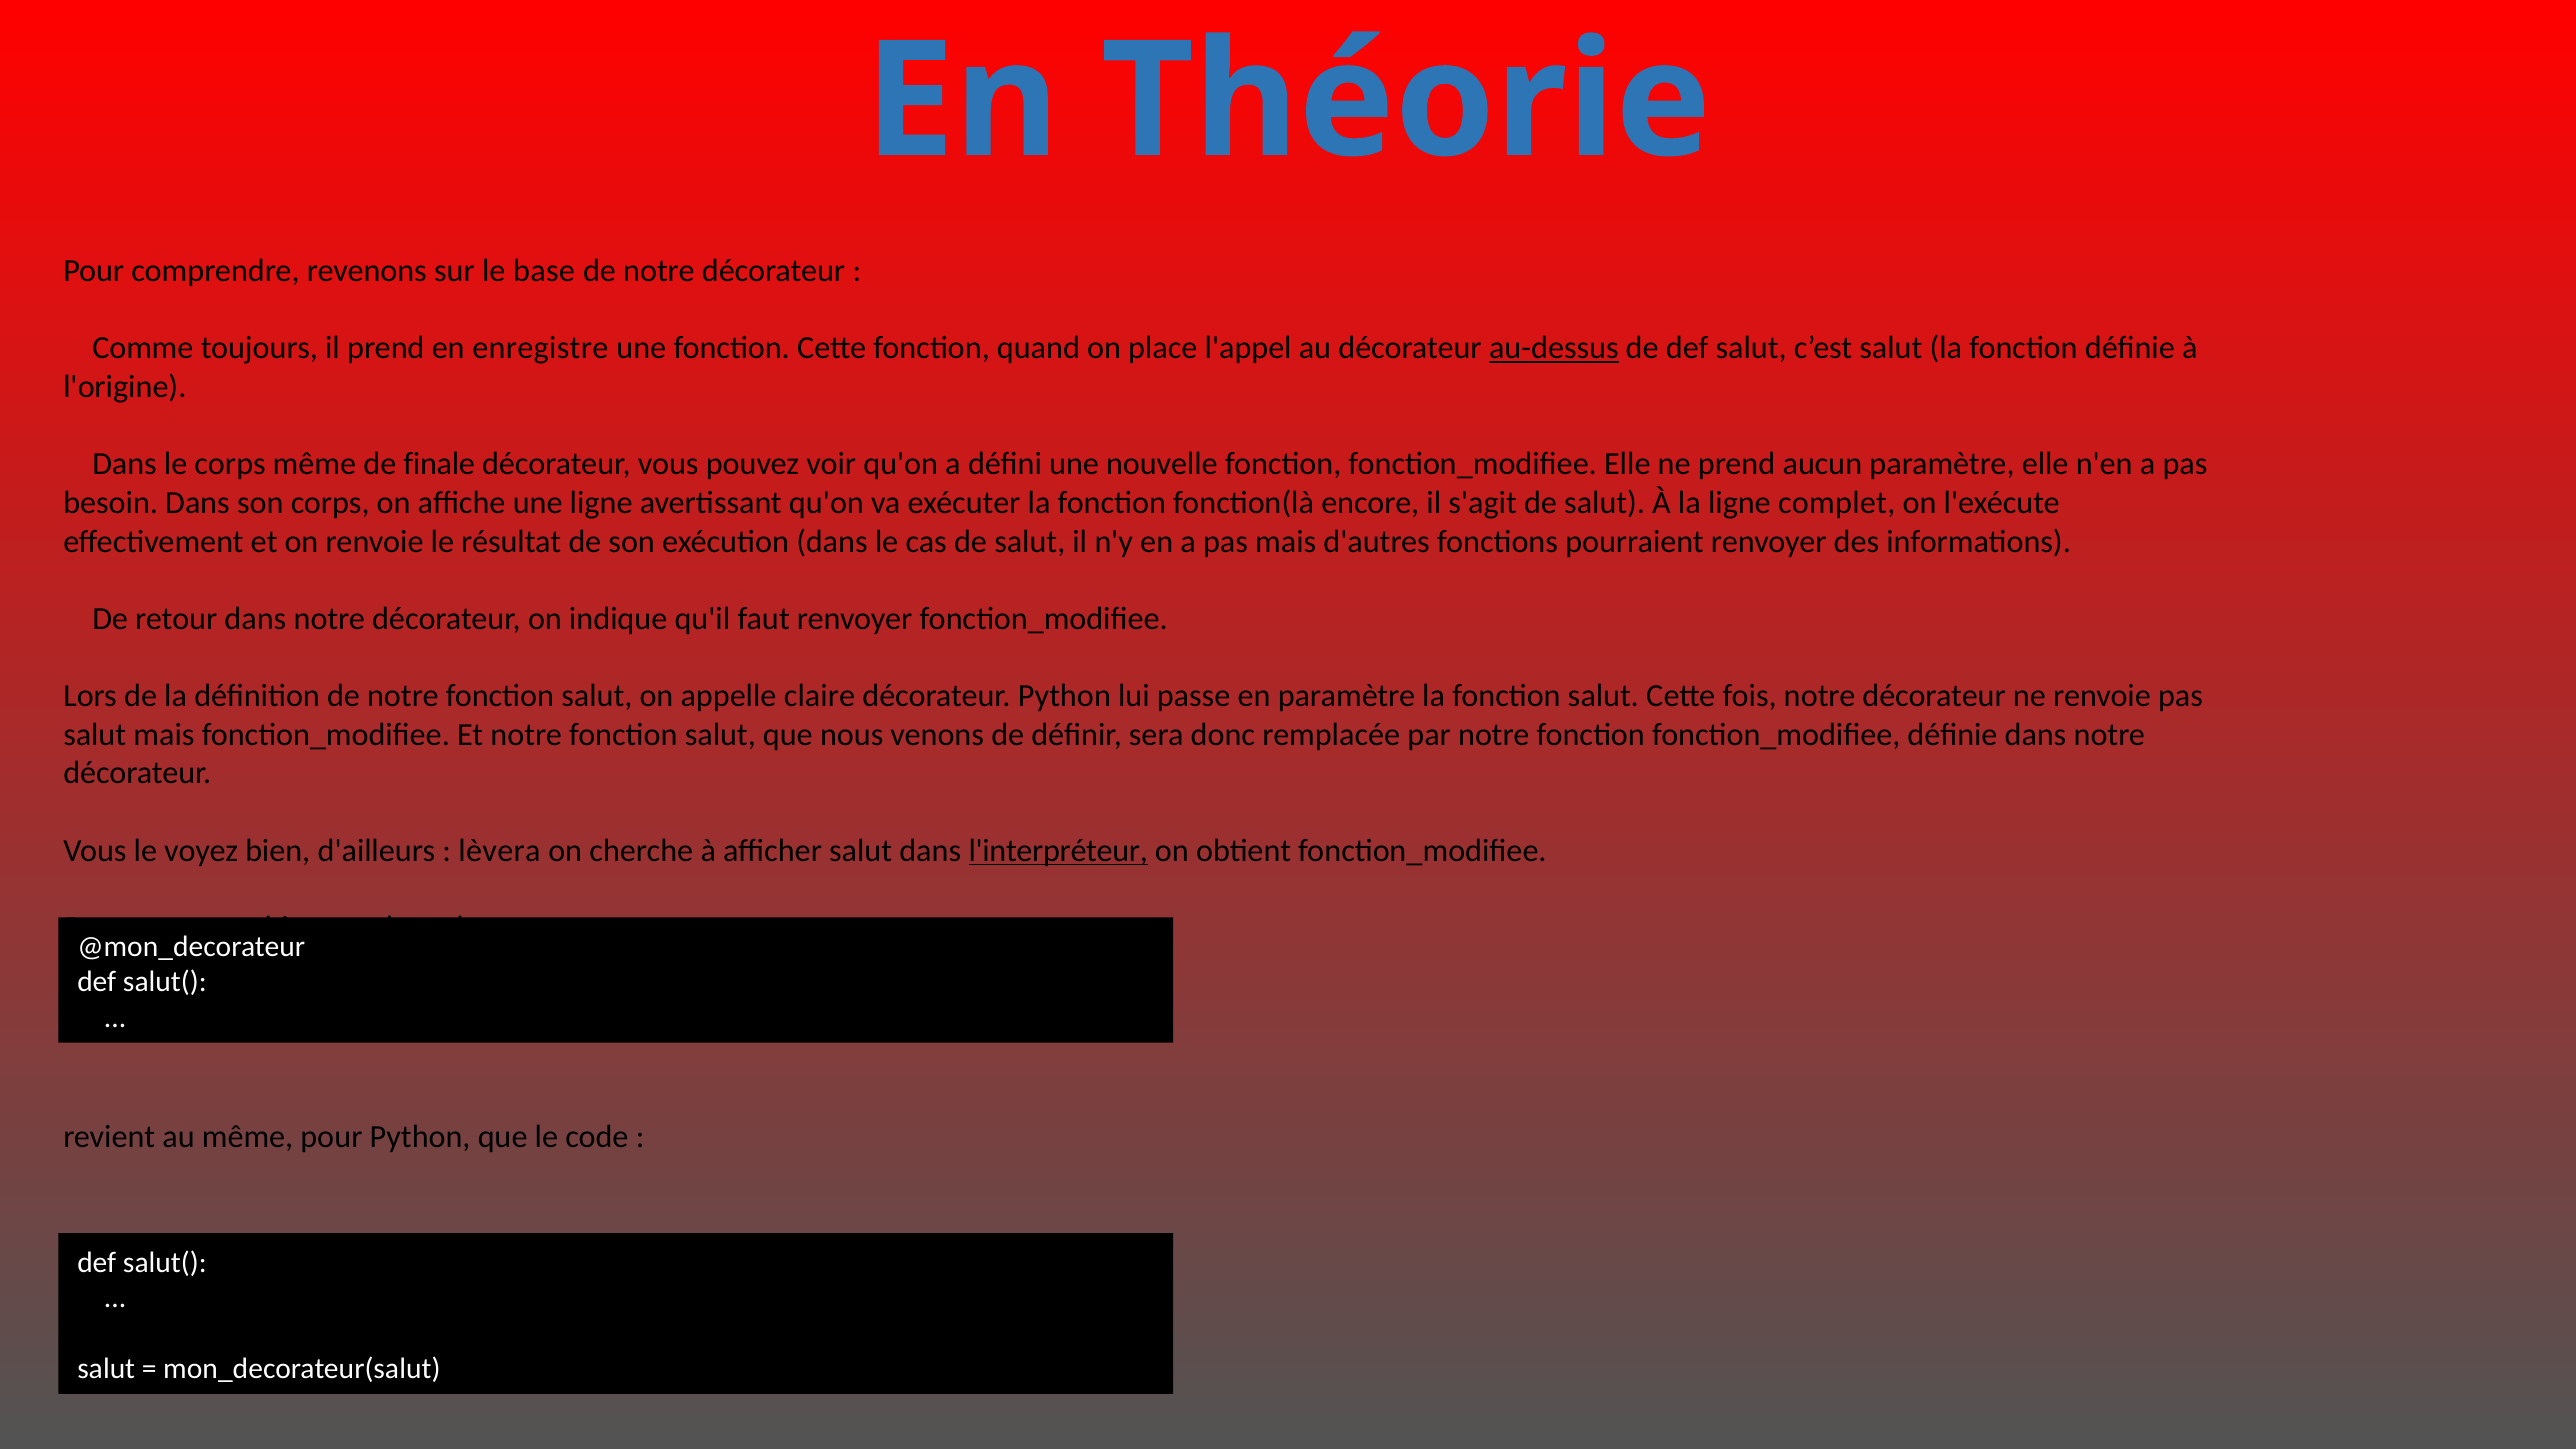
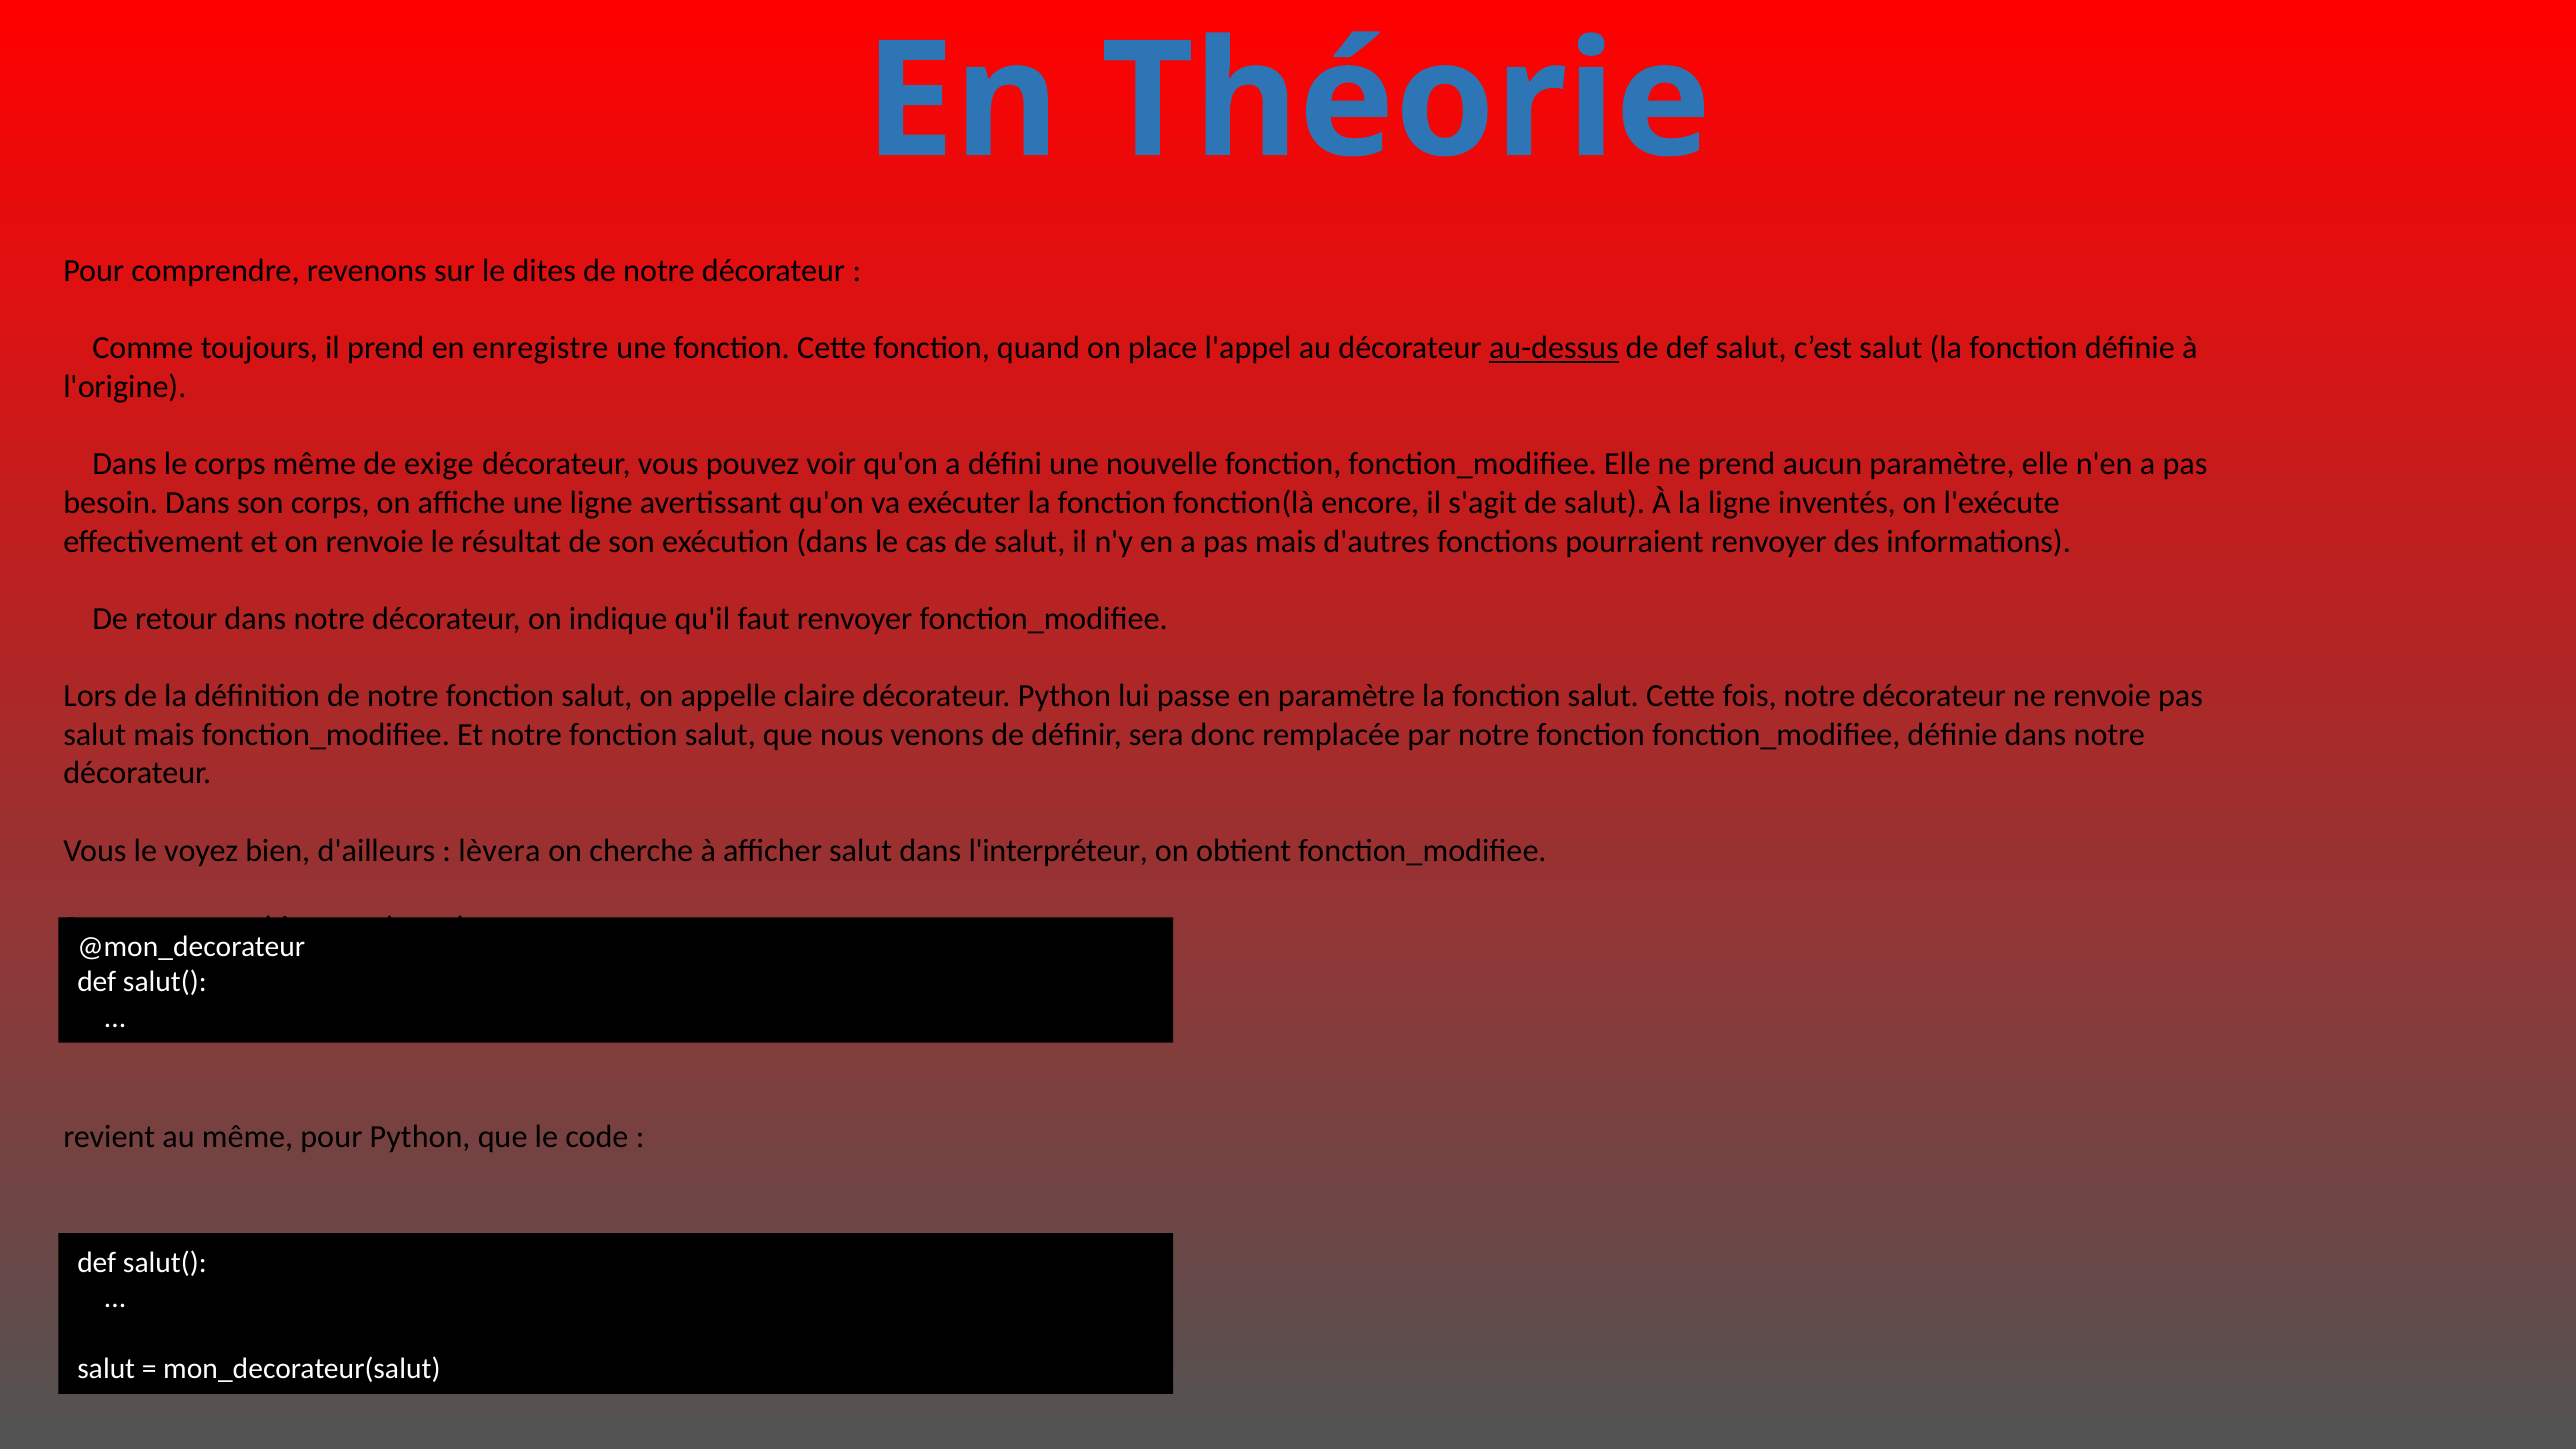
base: base -> dites (544, 271)
finale: finale -> exige (439, 464)
complet: complet -> inventés (1837, 503)
l'interpréteur underline: present -> none (1058, 851)
